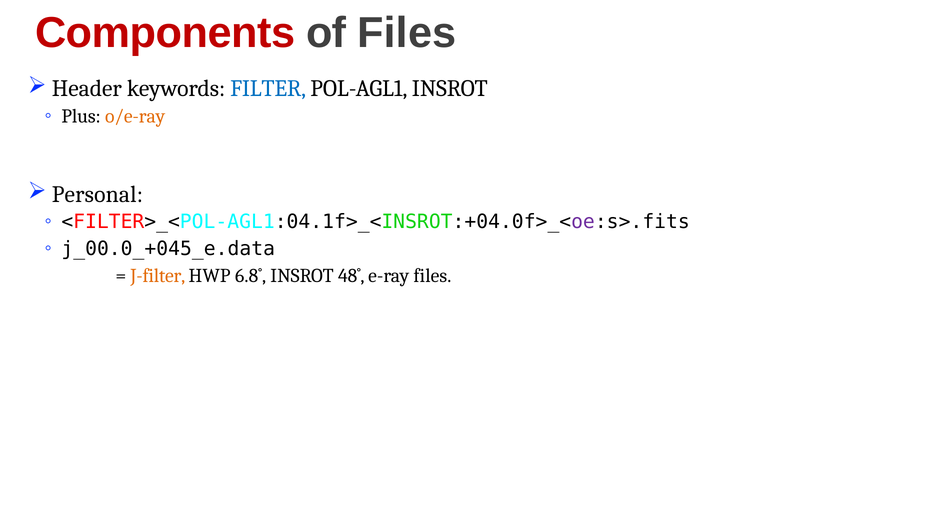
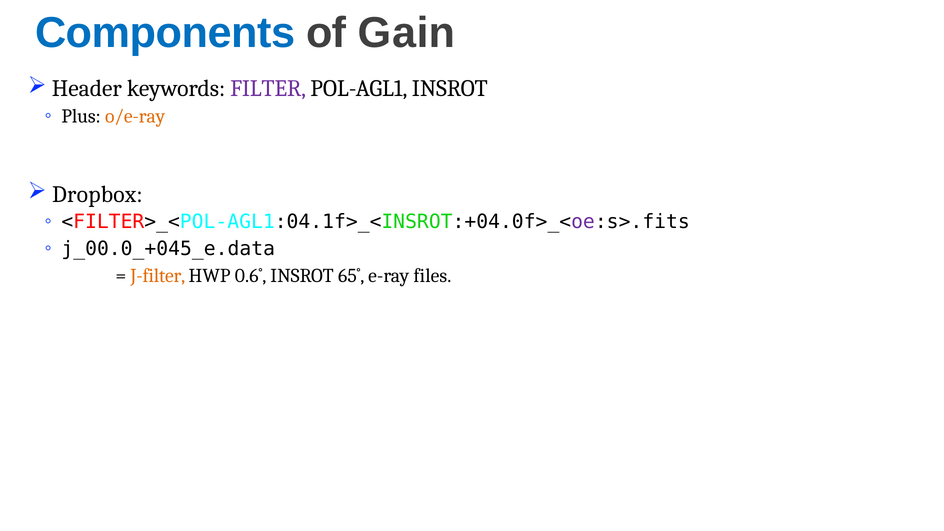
Components colour: red -> blue (165, 33)
of Files: Files -> Gain (407, 33)
FILTER colour: blue -> purple (268, 89)
Personal: Personal -> Dropbox (97, 194)
6.8˚: 6.8˚ -> 0.6˚ (251, 276)
48˚: 48˚ -> 65˚ (351, 276)
